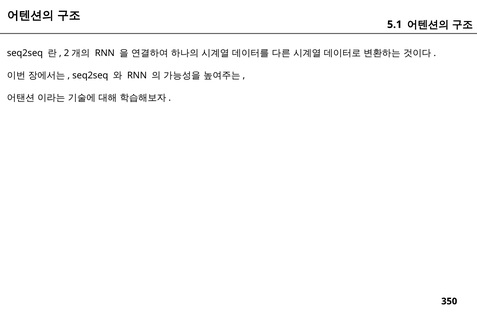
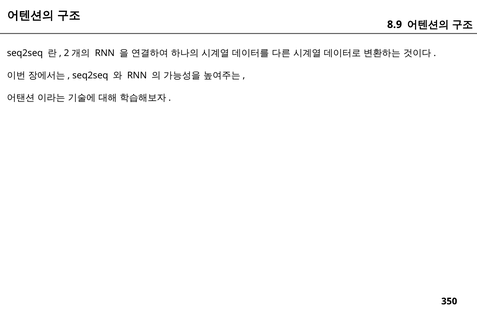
5.1: 5.1 -> 8.9 (395, 24)
